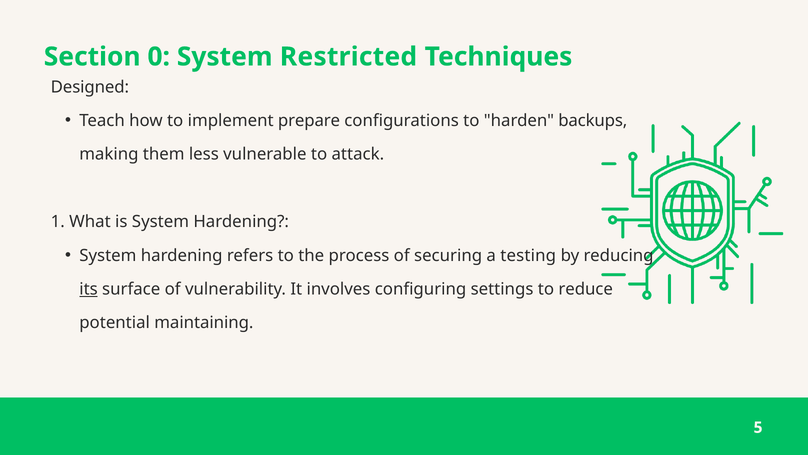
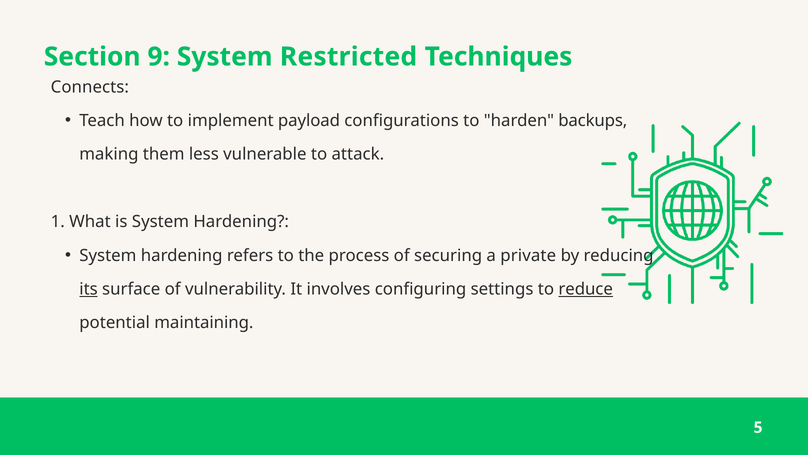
0: 0 -> 9 (159, 57)
Designed: Designed -> Connects (90, 87)
prepare: prepare -> payload (309, 121)
testing: testing -> private (528, 255)
reduce underline: none -> present (586, 289)
